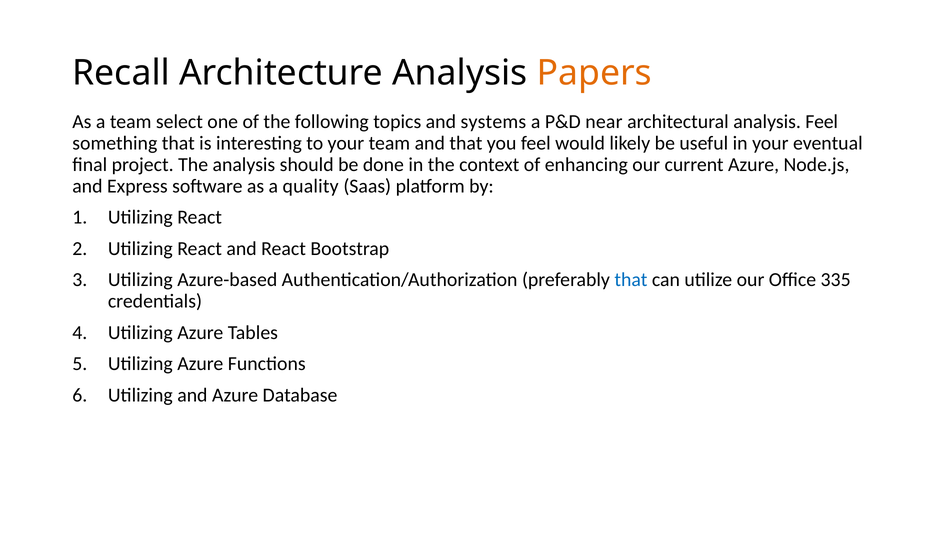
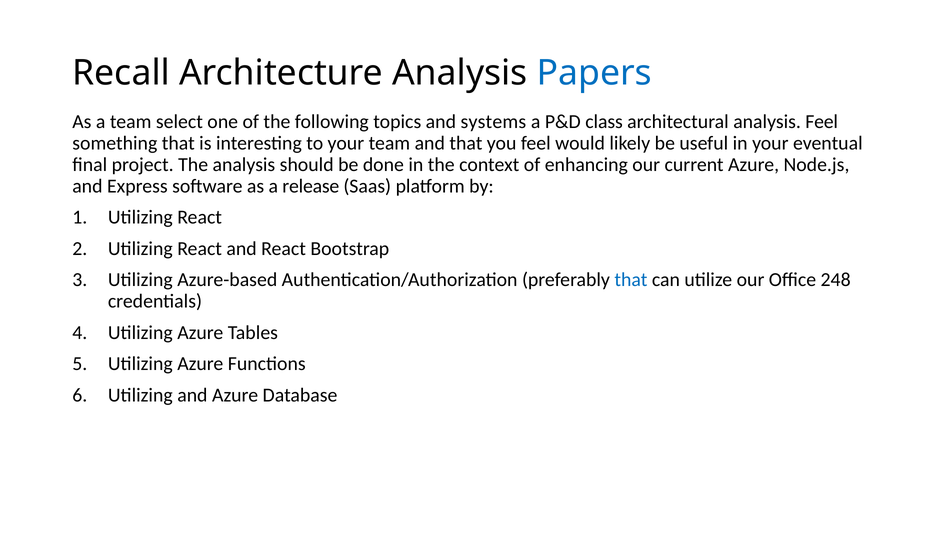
Papers colour: orange -> blue (594, 73)
near: near -> class (604, 122)
quality: quality -> release (311, 186)
335: 335 -> 248 (836, 280)
